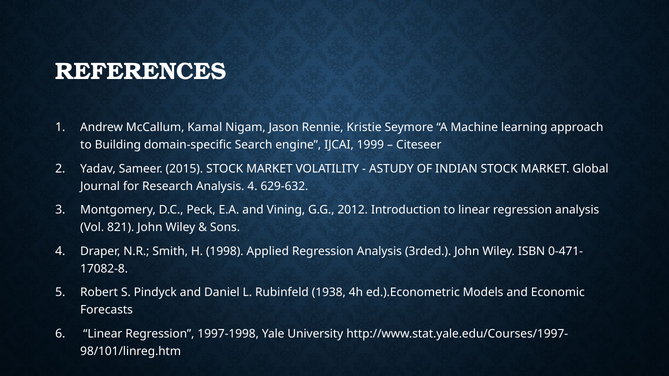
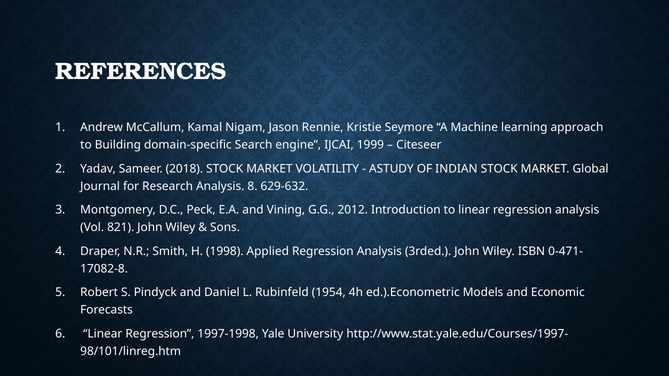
2015: 2015 -> 2018 (184, 169)
Analysis 4: 4 -> 8 (252, 186)
1938: 1938 -> 1954 (329, 293)
